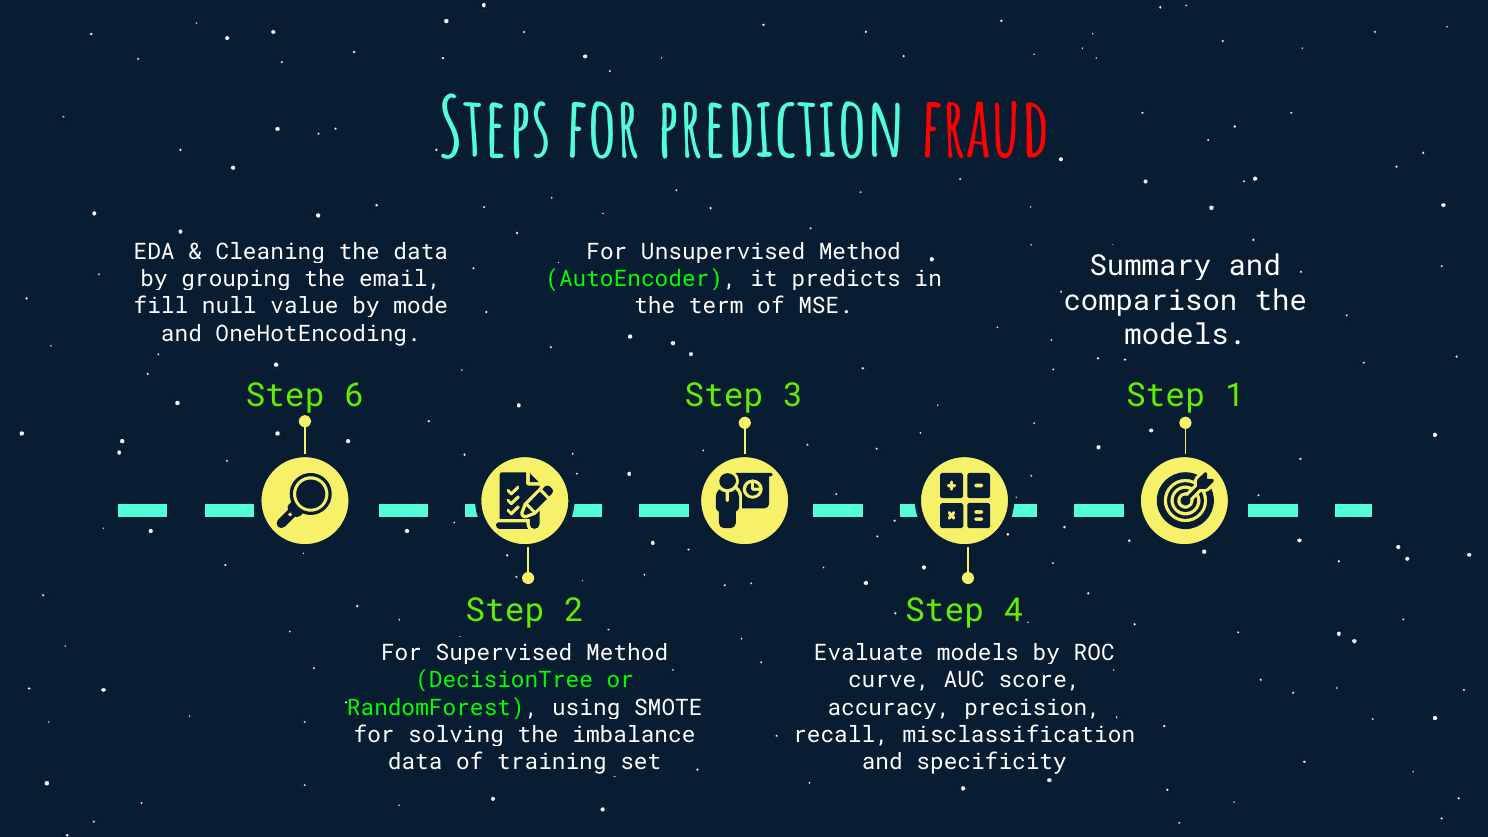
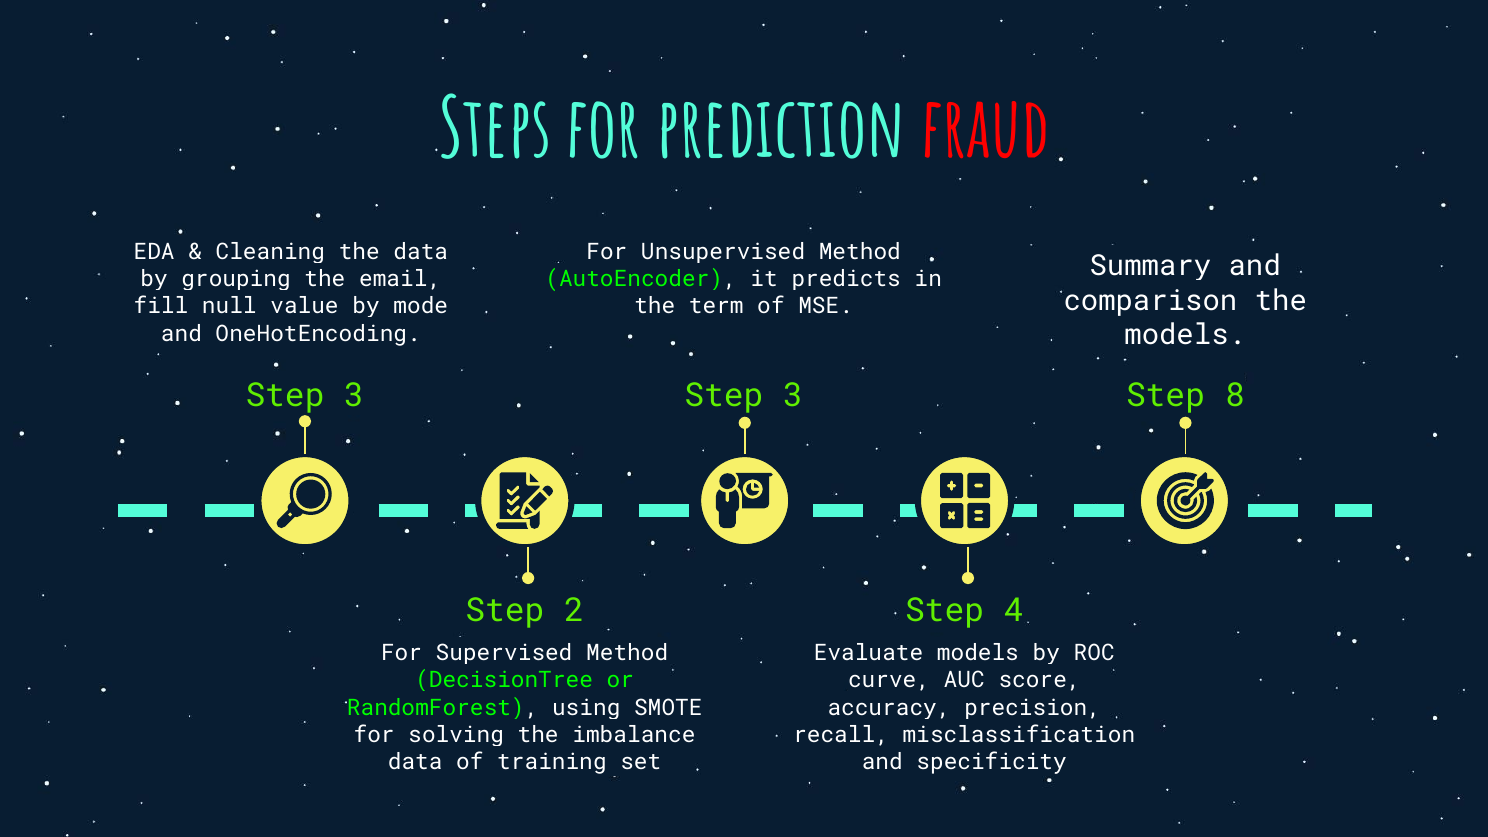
6: 6 -> 3 (354, 395)
1: 1 -> 8 (1235, 395)
